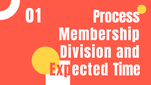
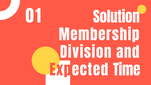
Process: Process -> Solution (116, 18)
